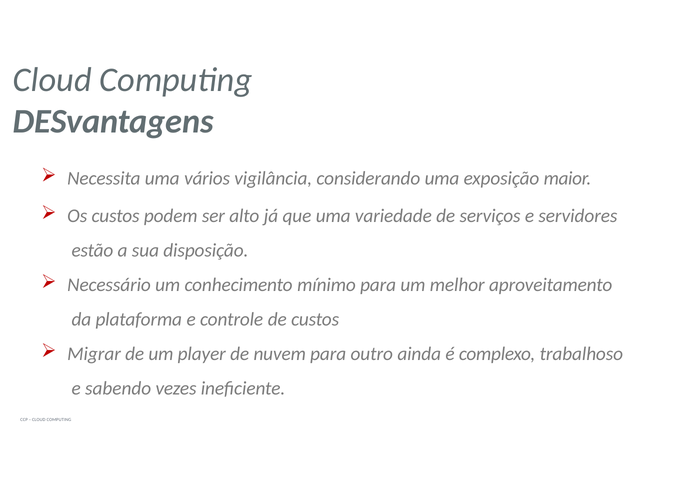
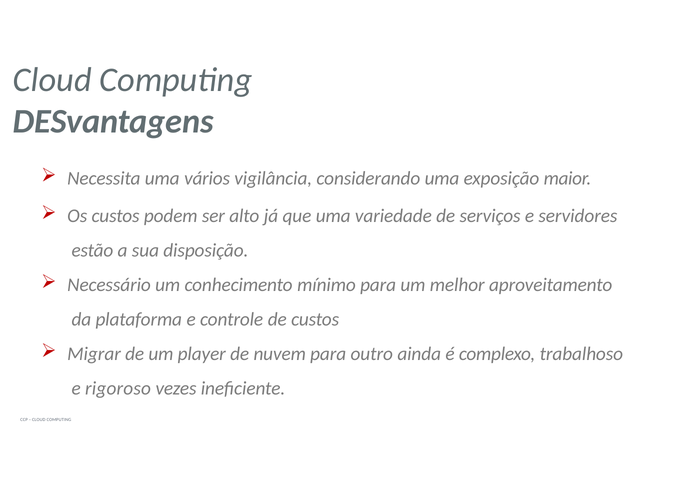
sabendo: sabendo -> rigoroso (118, 389)
